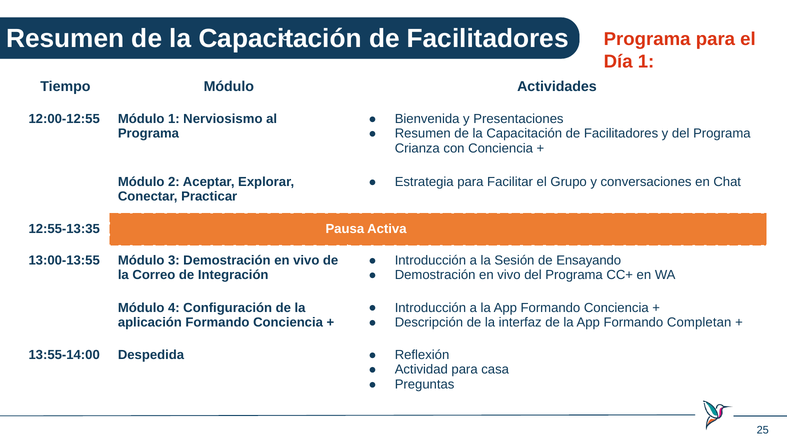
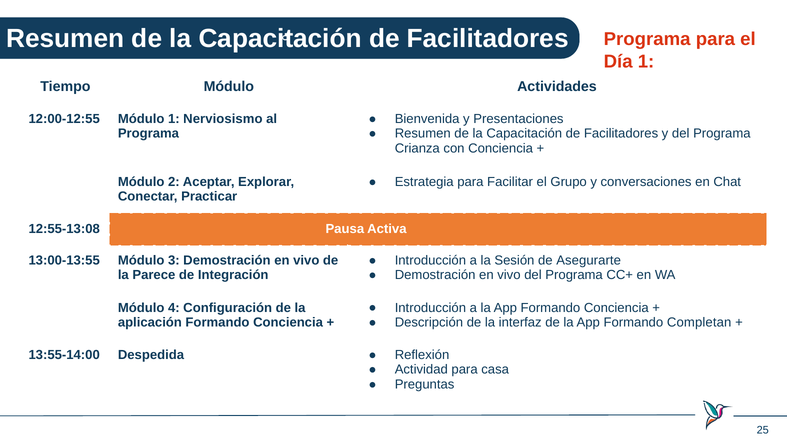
12:55-13:35: 12:55-13:35 -> 12:55-13:08 (64, 229)
Ensayando: Ensayando -> Asegurarte (589, 260)
Correo: Correo -> Parece (154, 275)
